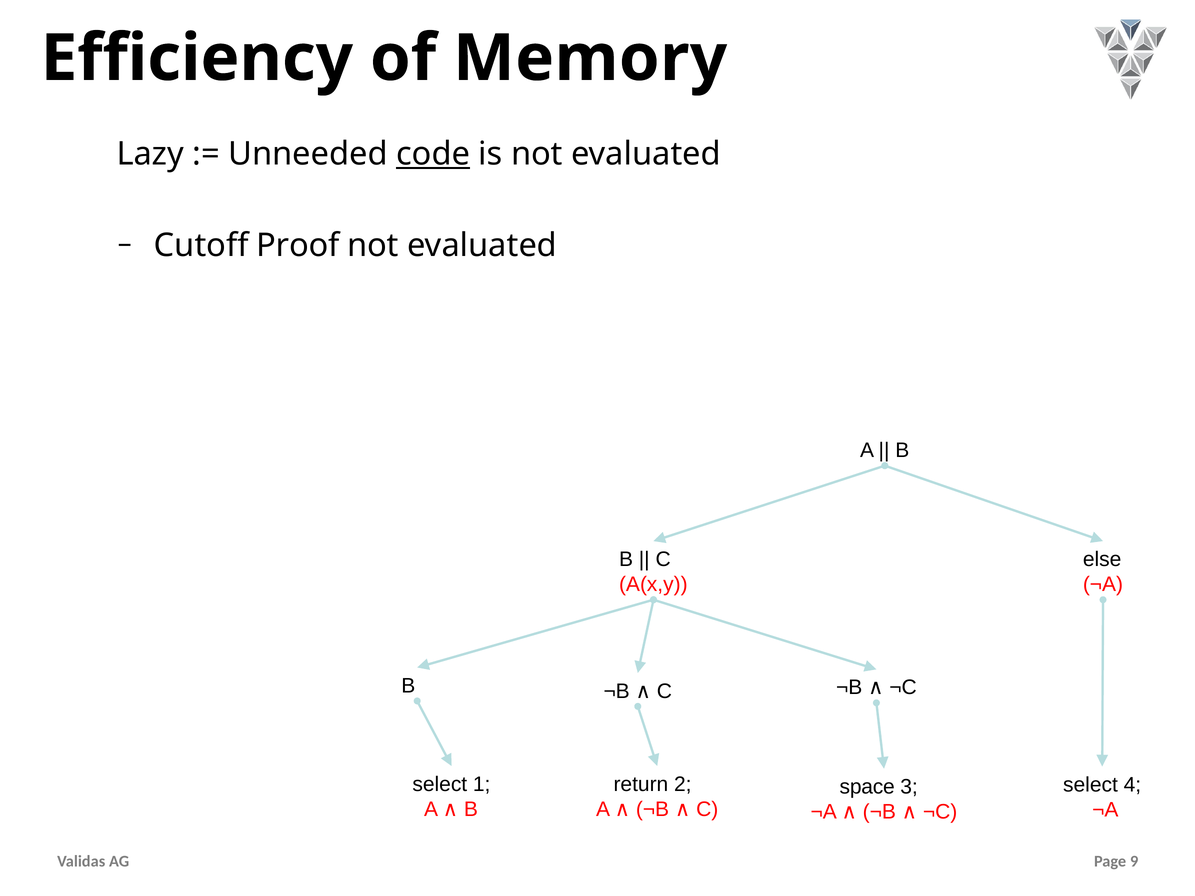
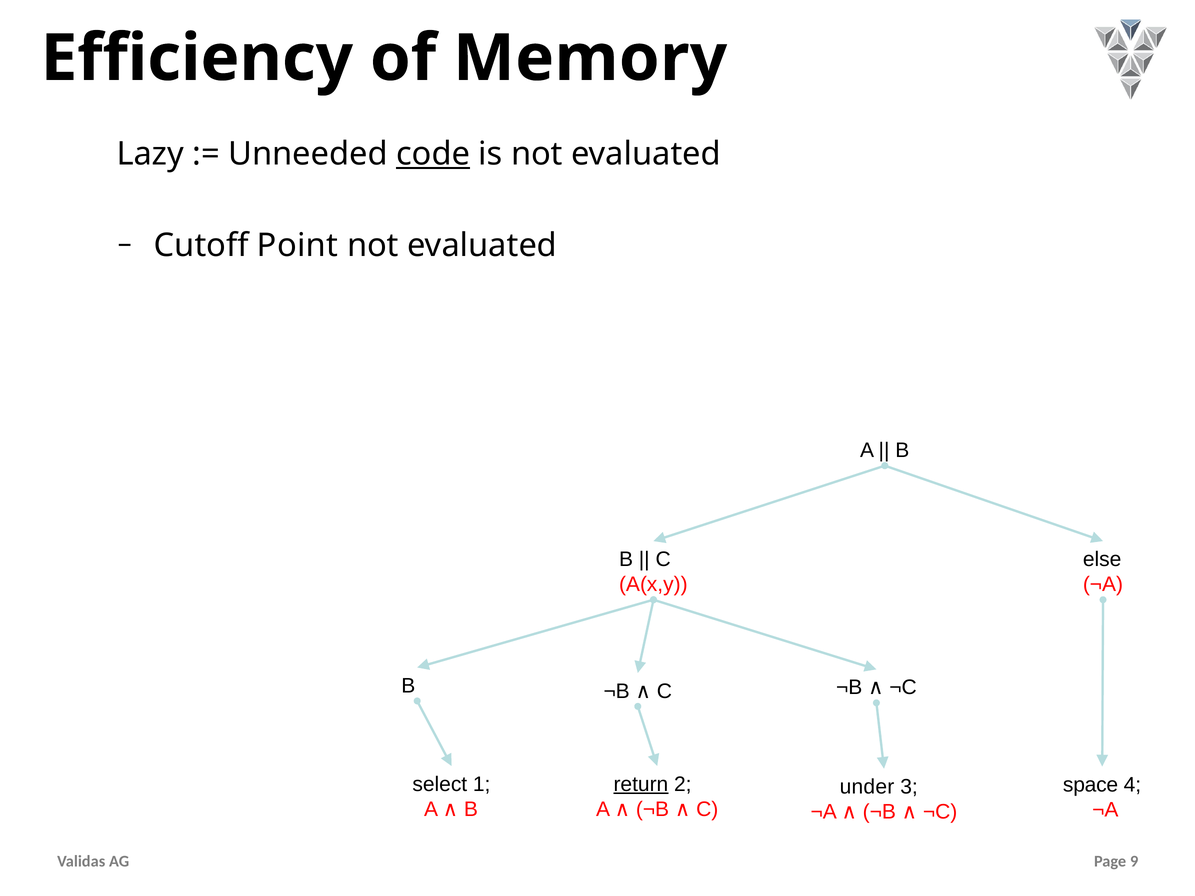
Proof: Proof -> Point (298, 246)
return underline: none -> present (641, 784)
select: select -> space (1091, 785)
space: space -> under (867, 787)
